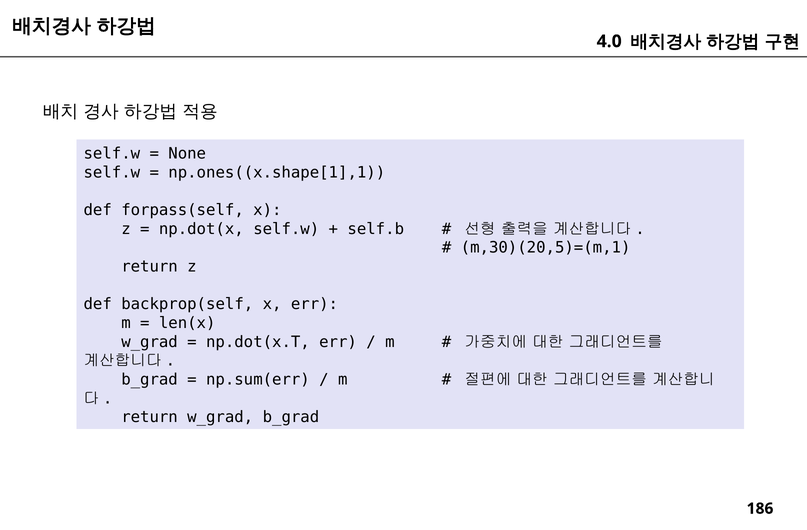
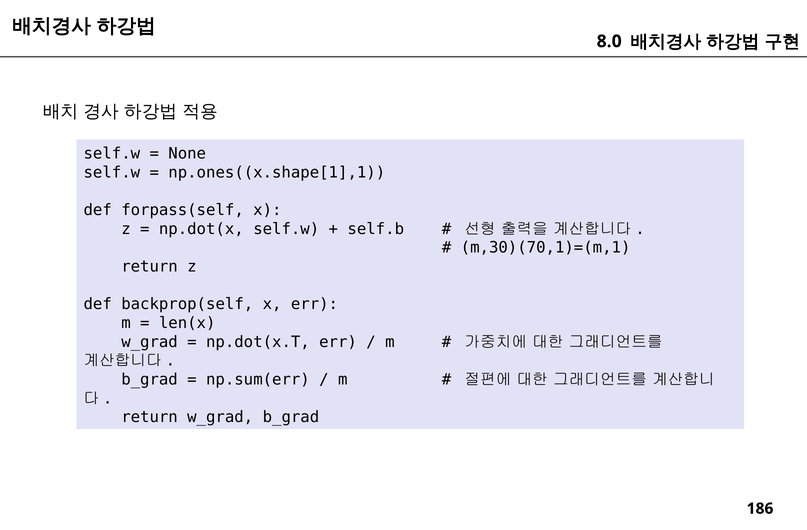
4.0: 4.0 -> 8.0 (609, 41)
m,30)(20,5)=(m,1: m,30)(20,5)=(m,1 -> m,30)(70,1)=(m,1 (546, 248)
